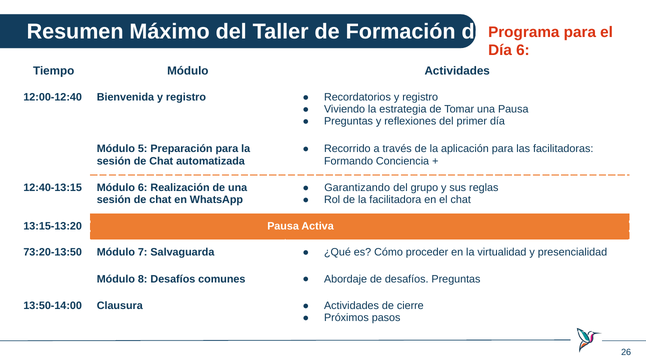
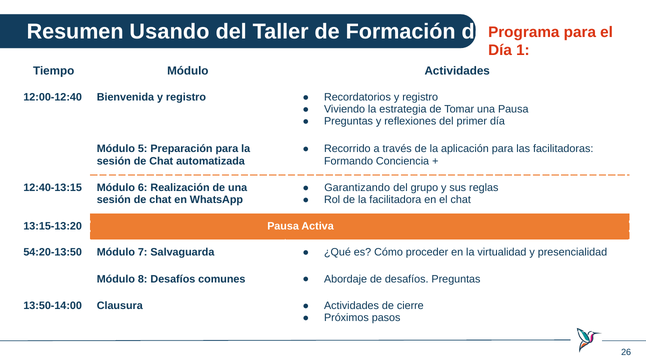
Máximo: Máximo -> Usando (169, 32)
Día 6: 6 -> 1 (523, 50)
73:20-13:50: 73:20-13:50 -> 54:20-13:50 (53, 252)
